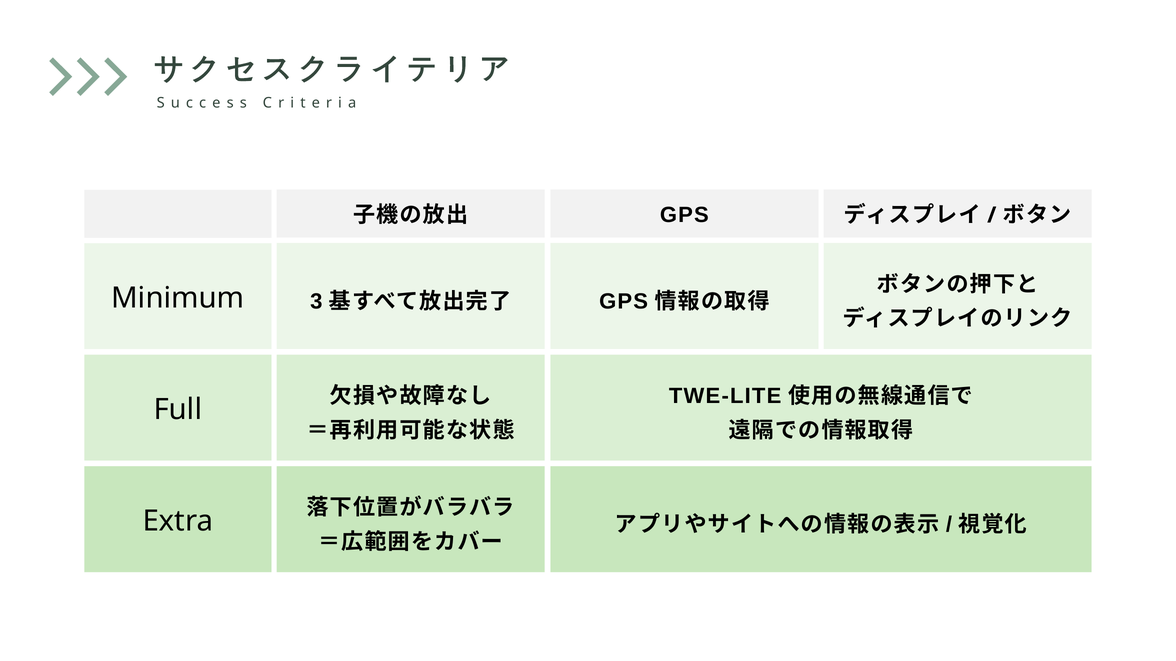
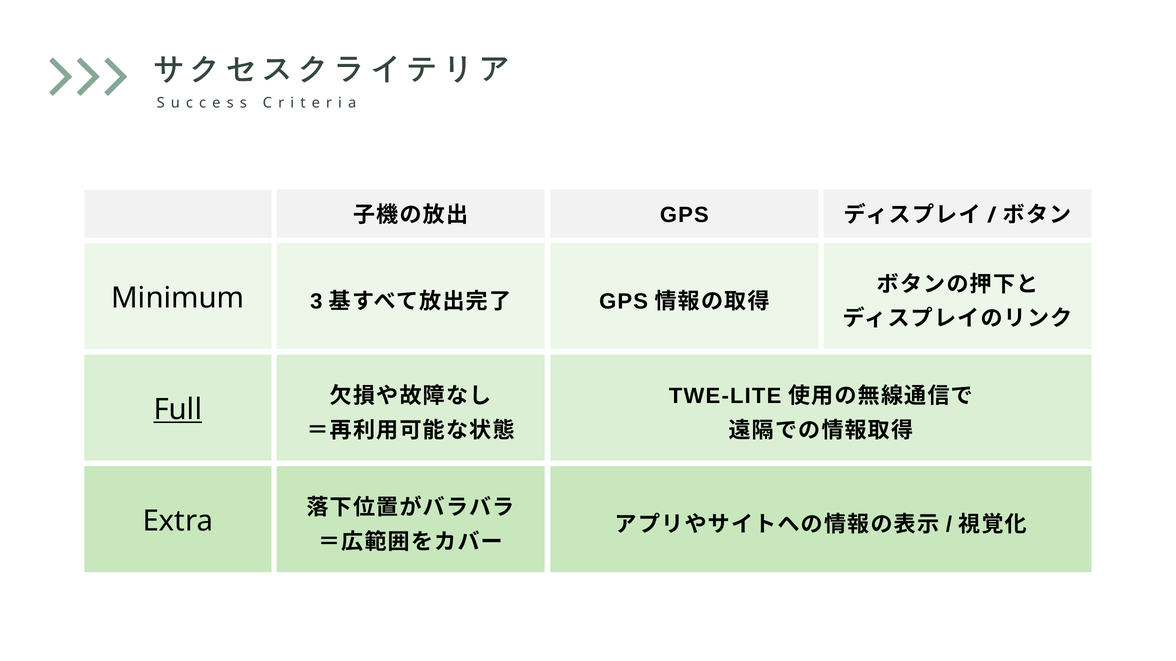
Full underline: none -> present (178, 410)
